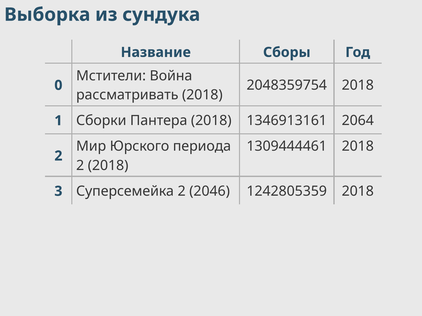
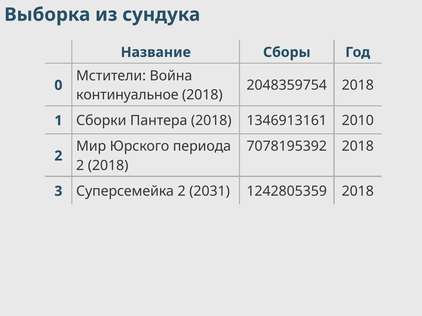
рассматривать: рассматривать -> континуальное (127, 95)
2064: 2064 -> 2010 (358, 121)
1309444461: 1309444461 -> 7078195392 (287, 147)
2046: 2046 -> 2031 (210, 191)
